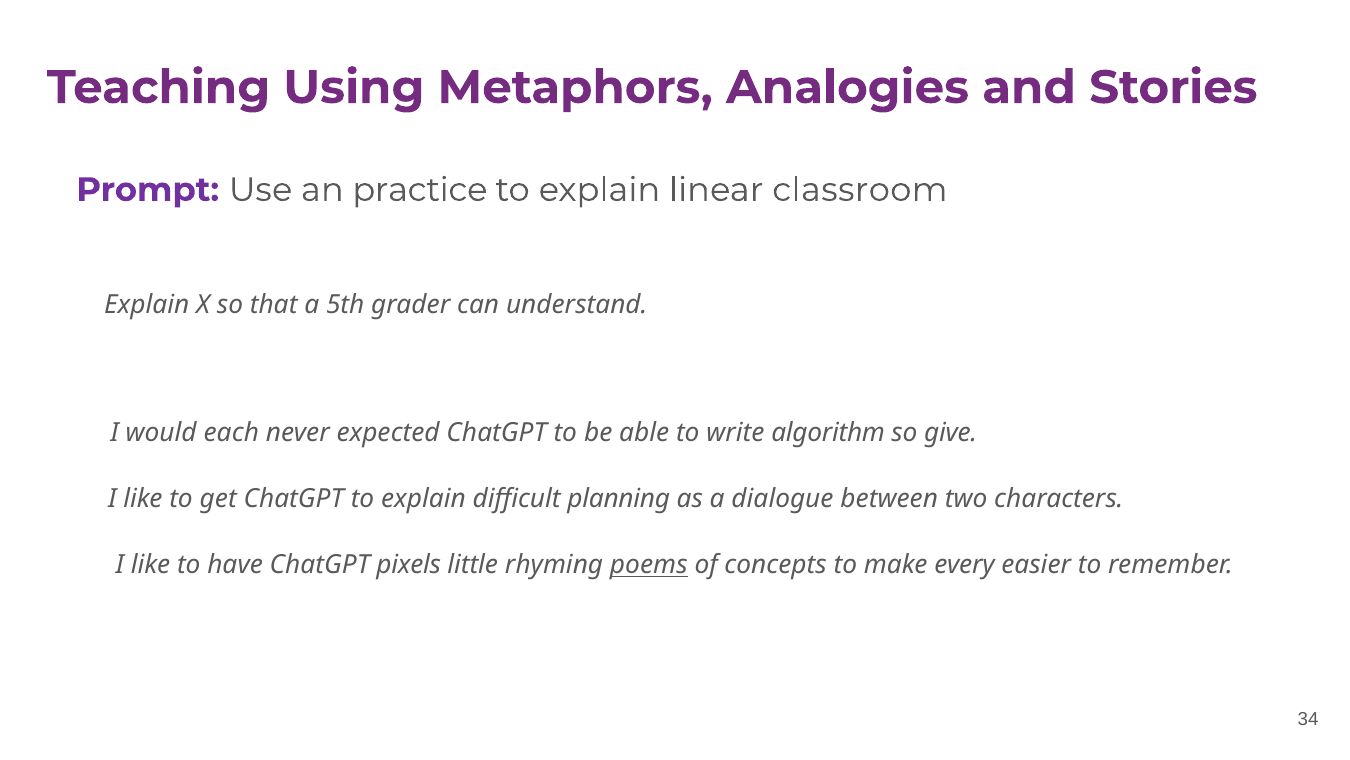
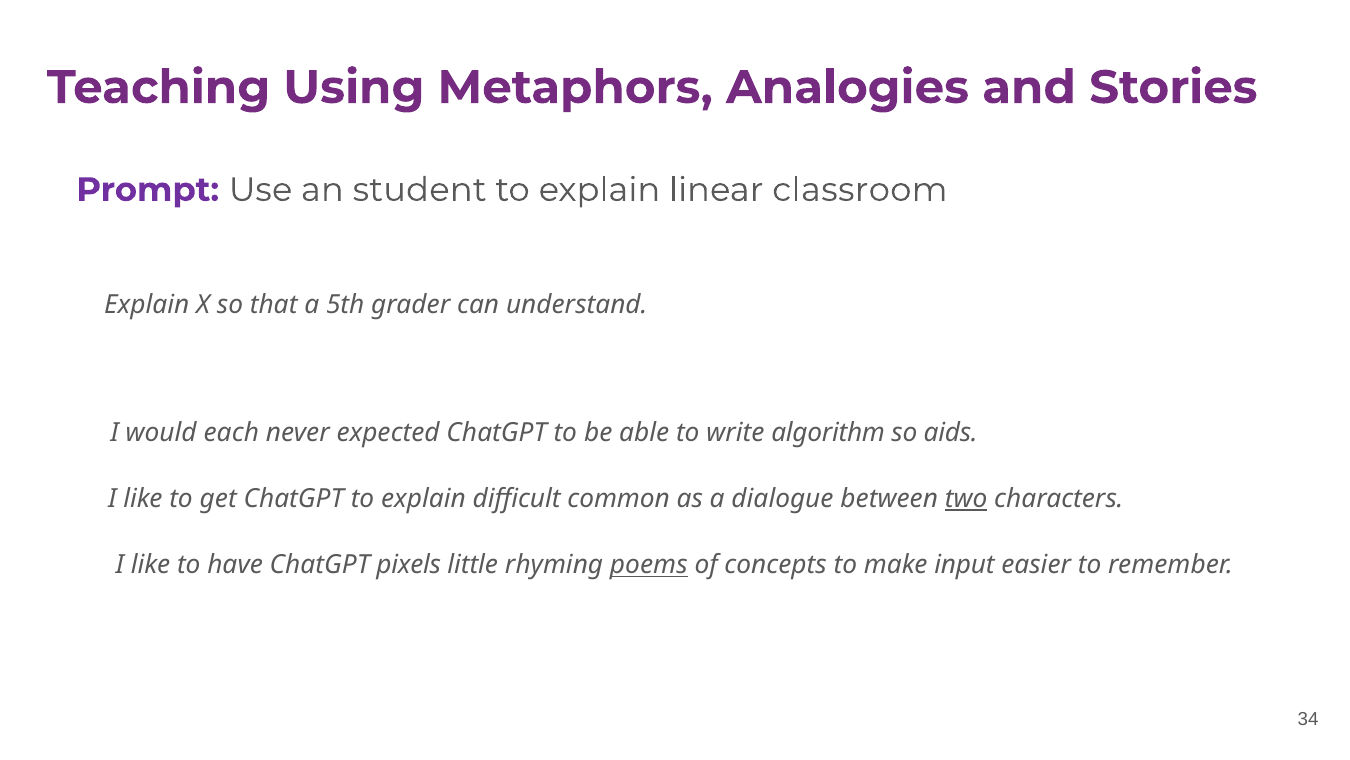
practice: practice -> student (420, 190)
give: give -> aids (951, 433)
planning: planning -> common (619, 499)
two underline: none -> present (966, 499)
every: every -> input (964, 565)
